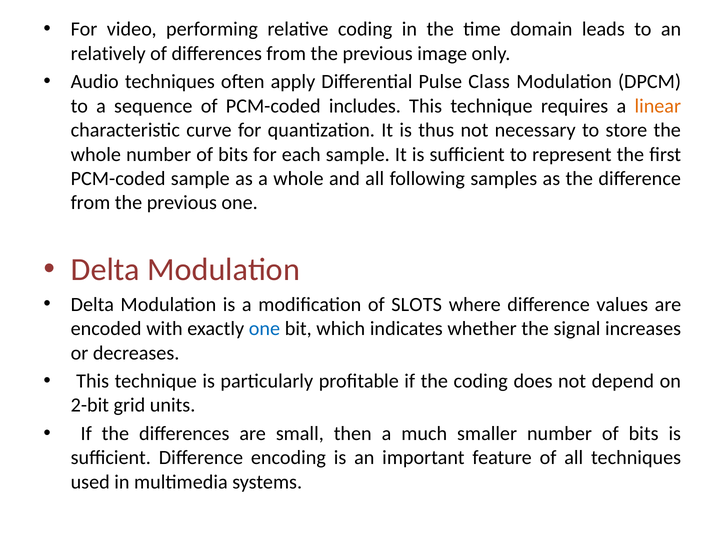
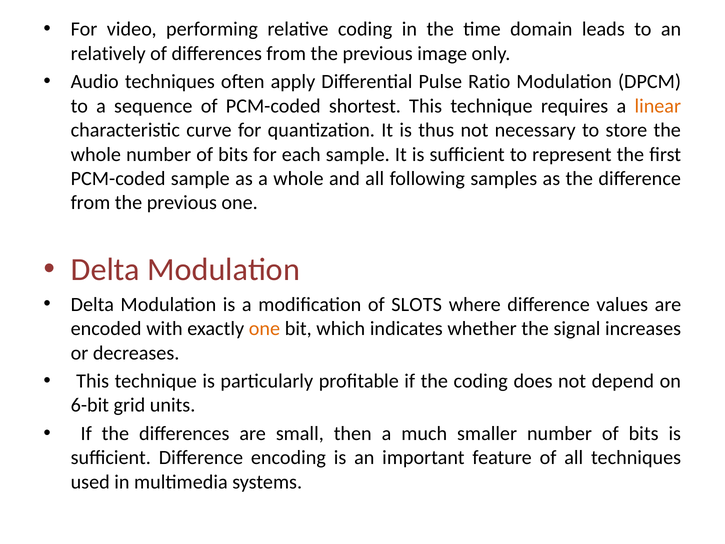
Class: Class -> Ratio (489, 82)
includes: includes -> shortest (365, 106)
one colour: blue -> orange (264, 329)
2-bit: 2-bit -> 6-bit (90, 405)
